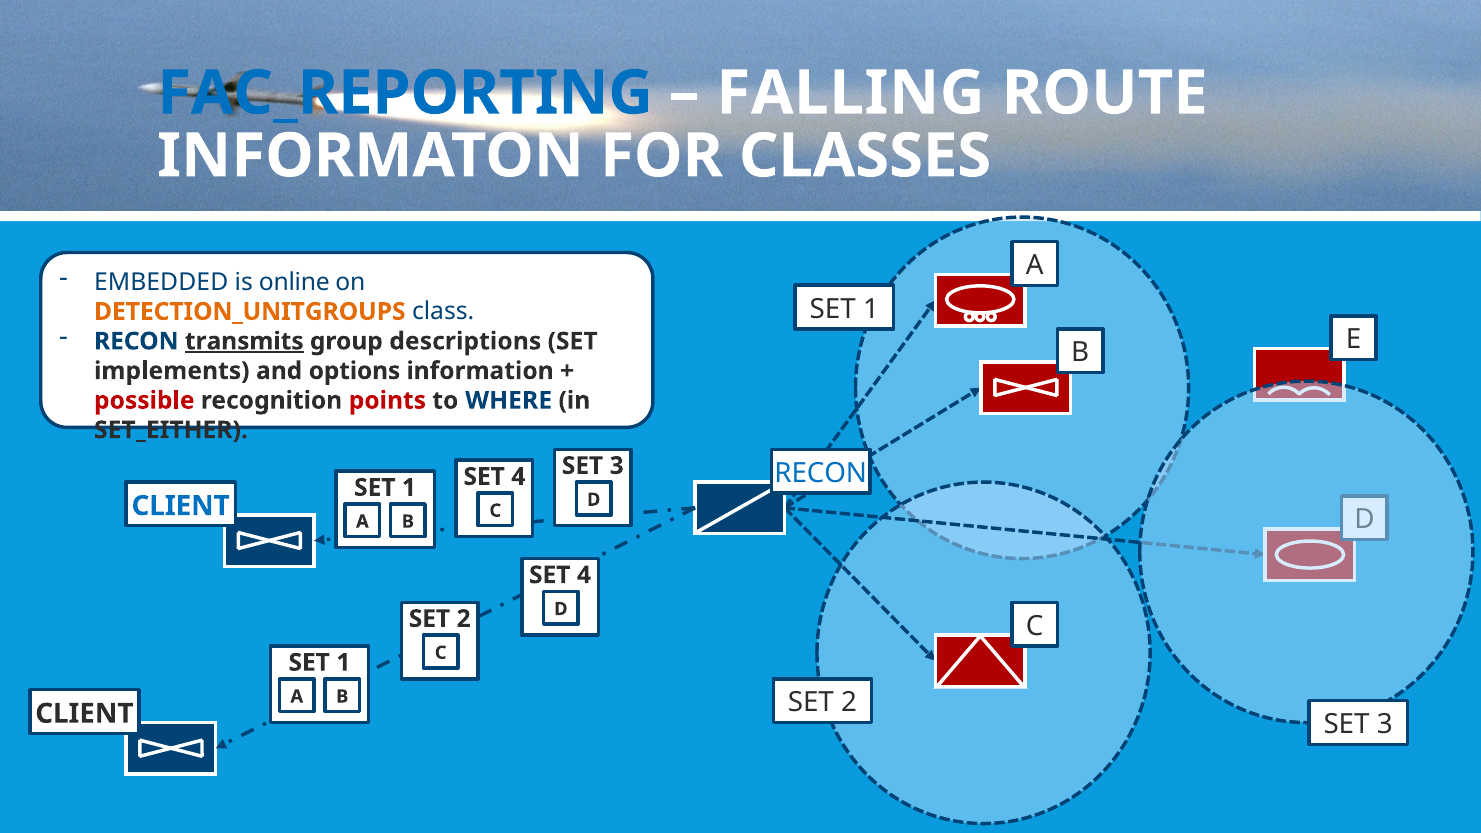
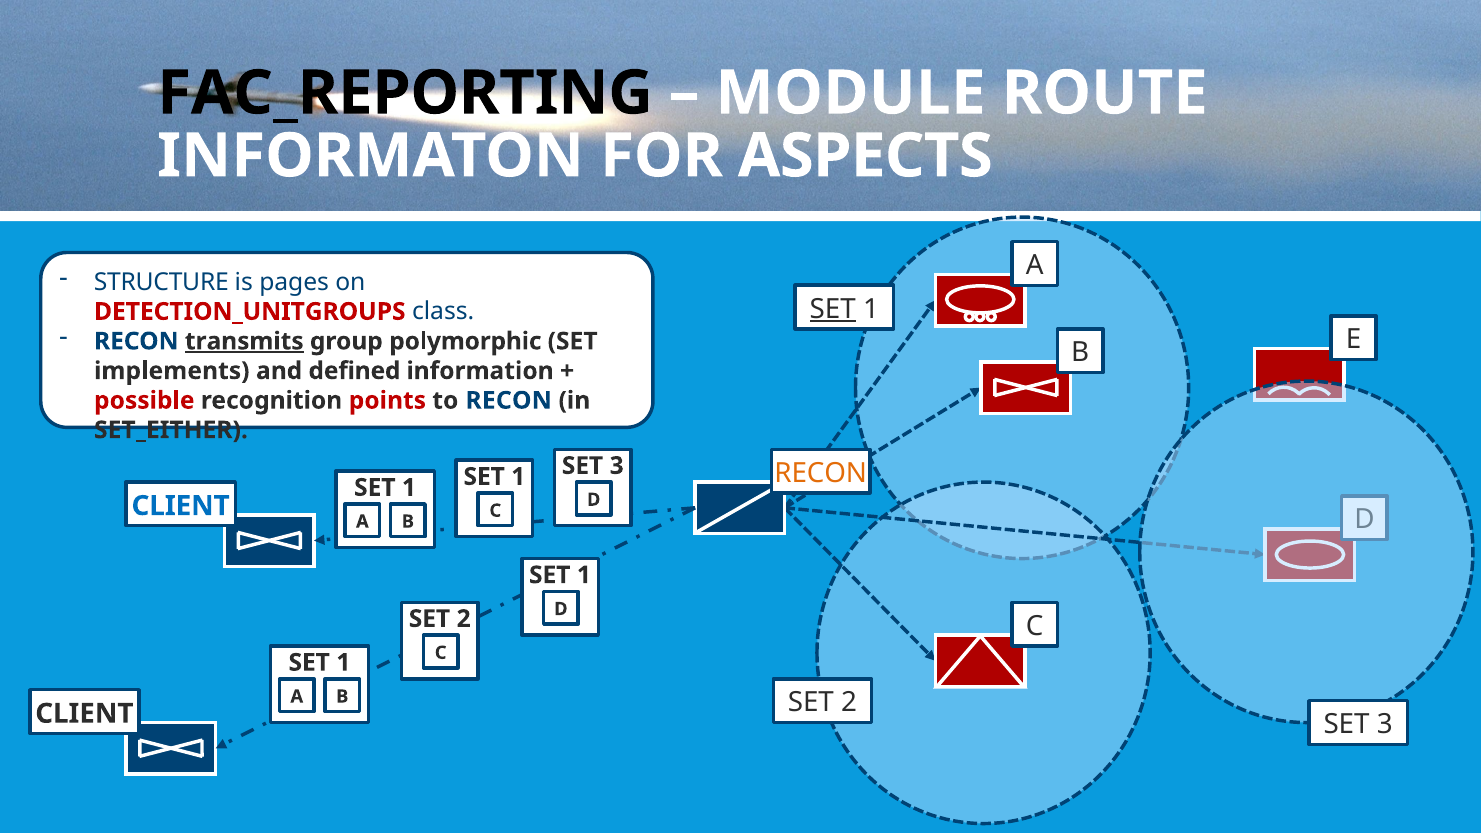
FAC_REPORTING colour: blue -> black (405, 93)
FALLING: FALLING -> MODULE (851, 93)
CLASSES: CLASSES -> ASPECTS (865, 156)
EMBEDDED: EMBEDDED -> STRUCTURE (161, 282)
online: online -> pages (294, 282)
SET underline: none -> present (833, 309)
DETECTION_UNITGROUPS colour: orange -> red (250, 312)
descriptions: descriptions -> polymorphic (465, 341)
options: options -> defined (354, 371)
to WHERE: WHERE -> RECON (509, 401)
RECON colour: blue -> orange (821, 473)
4: 4 -> 1 (518, 477)
4: 4 -> 1 (584, 575)
